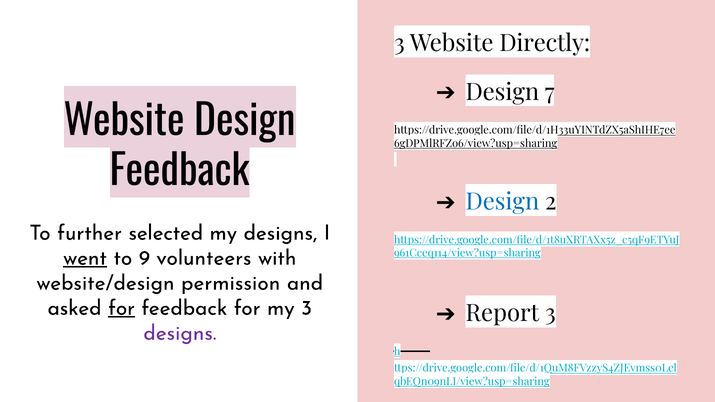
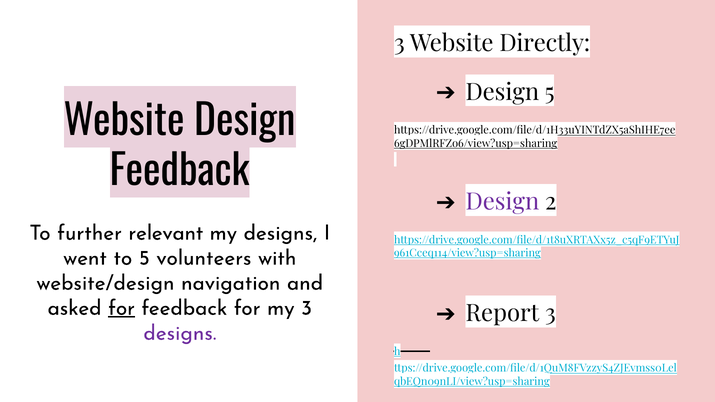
Design 7: 7 -> 5 (550, 92)
Design colour: blue -> purple (502, 202)
selected: selected -> relevant (166, 233)
went underline: present -> none (85, 258)
to 9: 9 -> 5 (144, 258)
permission: permission -> navigation (231, 283)
